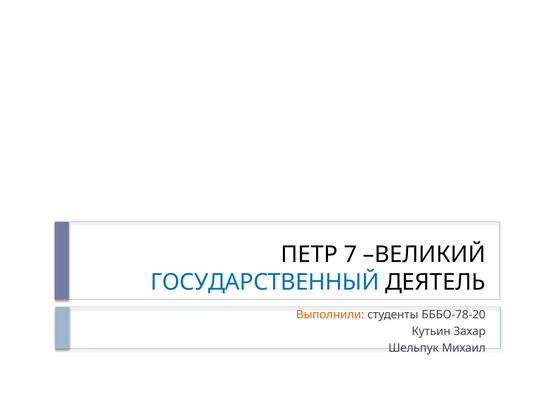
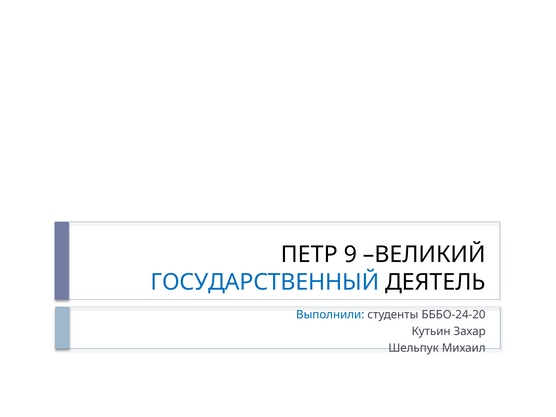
7: 7 -> 9 (350, 255)
Выполнили colour: orange -> blue (330, 315)
БББО-78-20: БББО-78-20 -> БББО-24-20 (453, 315)
